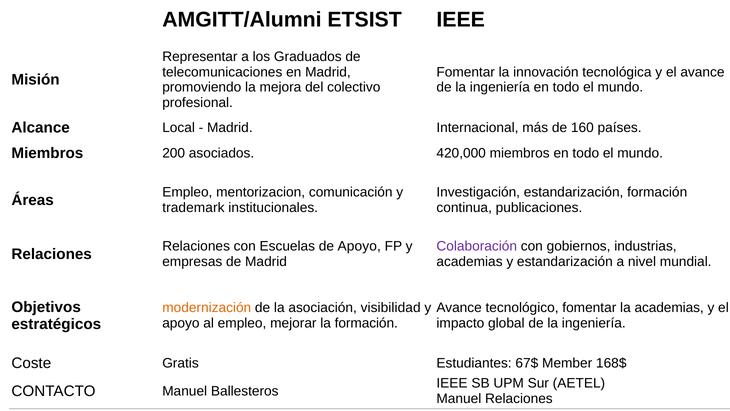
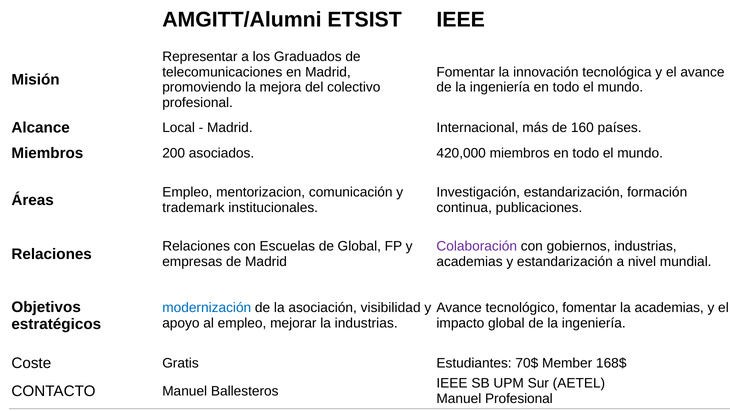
de Apoyo: Apoyo -> Global (359, 246)
modernización colour: orange -> blue (207, 308)
la formación: formación -> industrias (366, 323)
67$: 67$ -> 70$ (527, 363)
Manuel Relaciones: Relaciones -> Profesional (519, 398)
